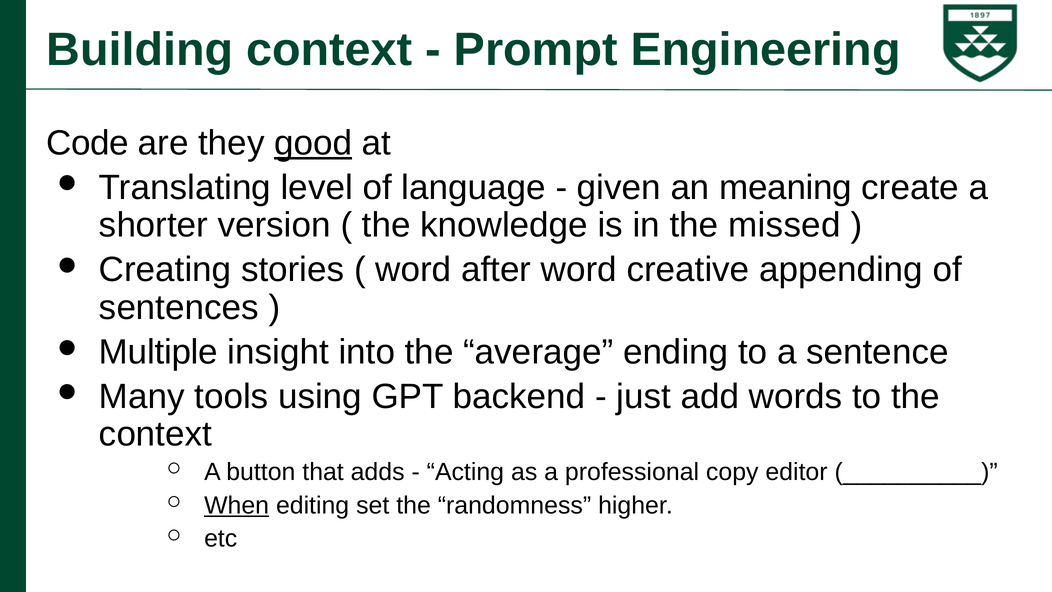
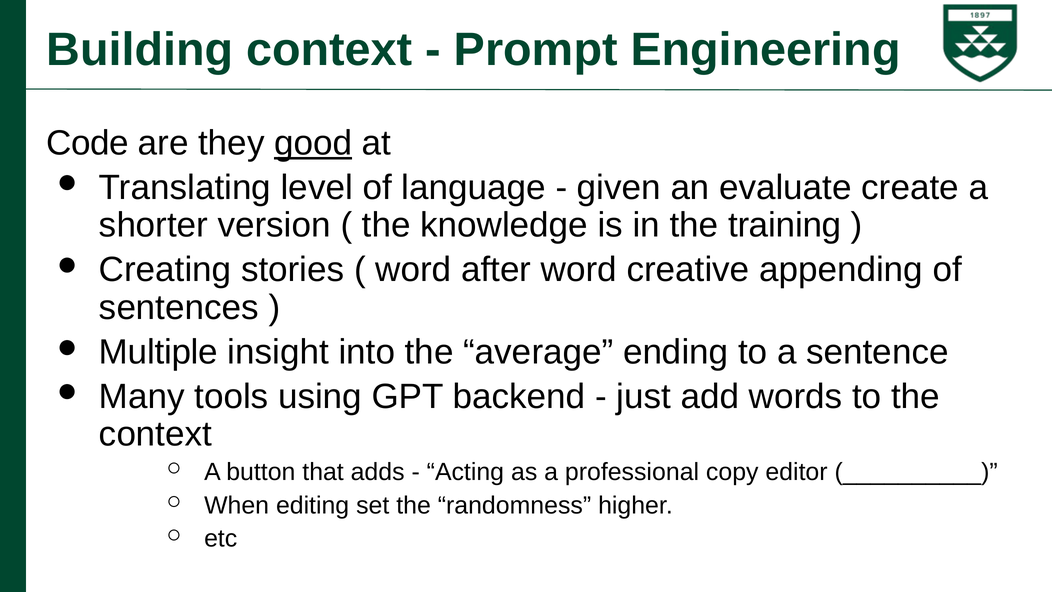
meaning: meaning -> evaluate (785, 187)
missed: missed -> training (785, 225)
When underline: present -> none (237, 505)
